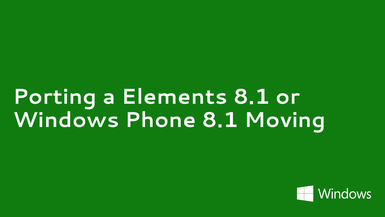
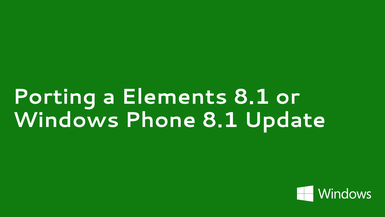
Moving: Moving -> Update (285, 120)
